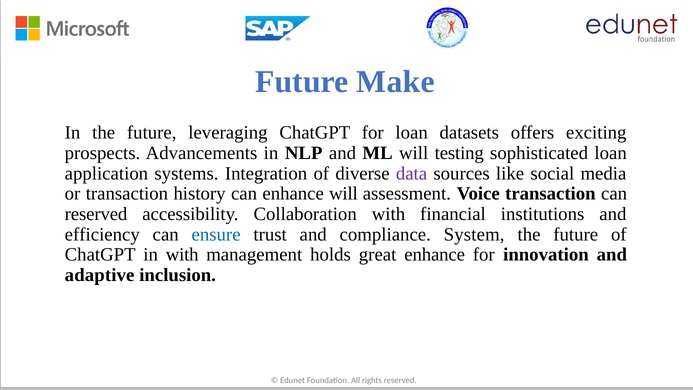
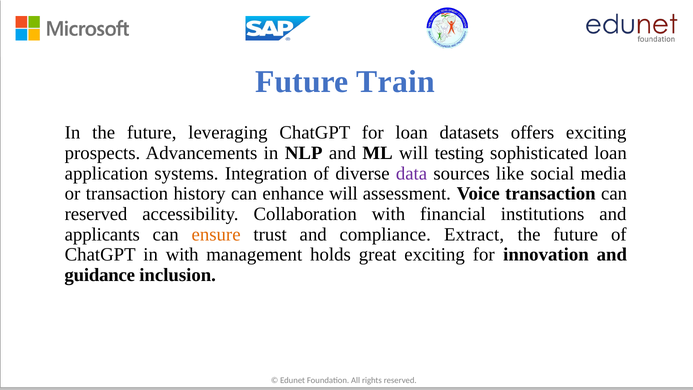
Make: Make -> Train (396, 82)
efficiency: efficiency -> applicants (102, 234)
ensure colour: blue -> orange (216, 234)
System: System -> Extract (474, 234)
great enhance: enhance -> exciting (435, 255)
adaptive: adaptive -> guidance (100, 275)
